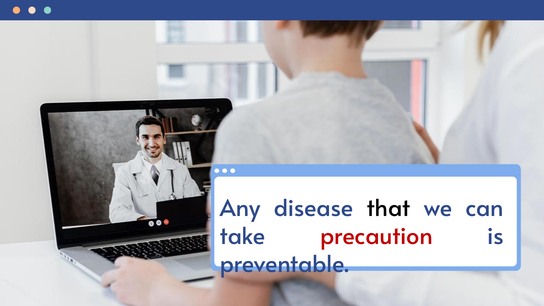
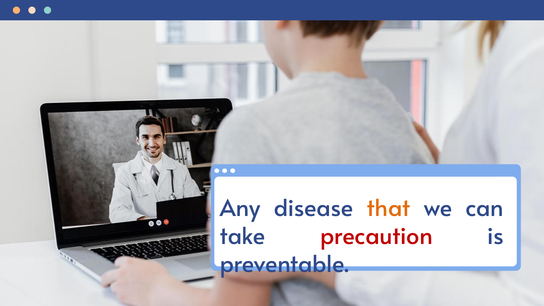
that colour: black -> orange (389, 208)
